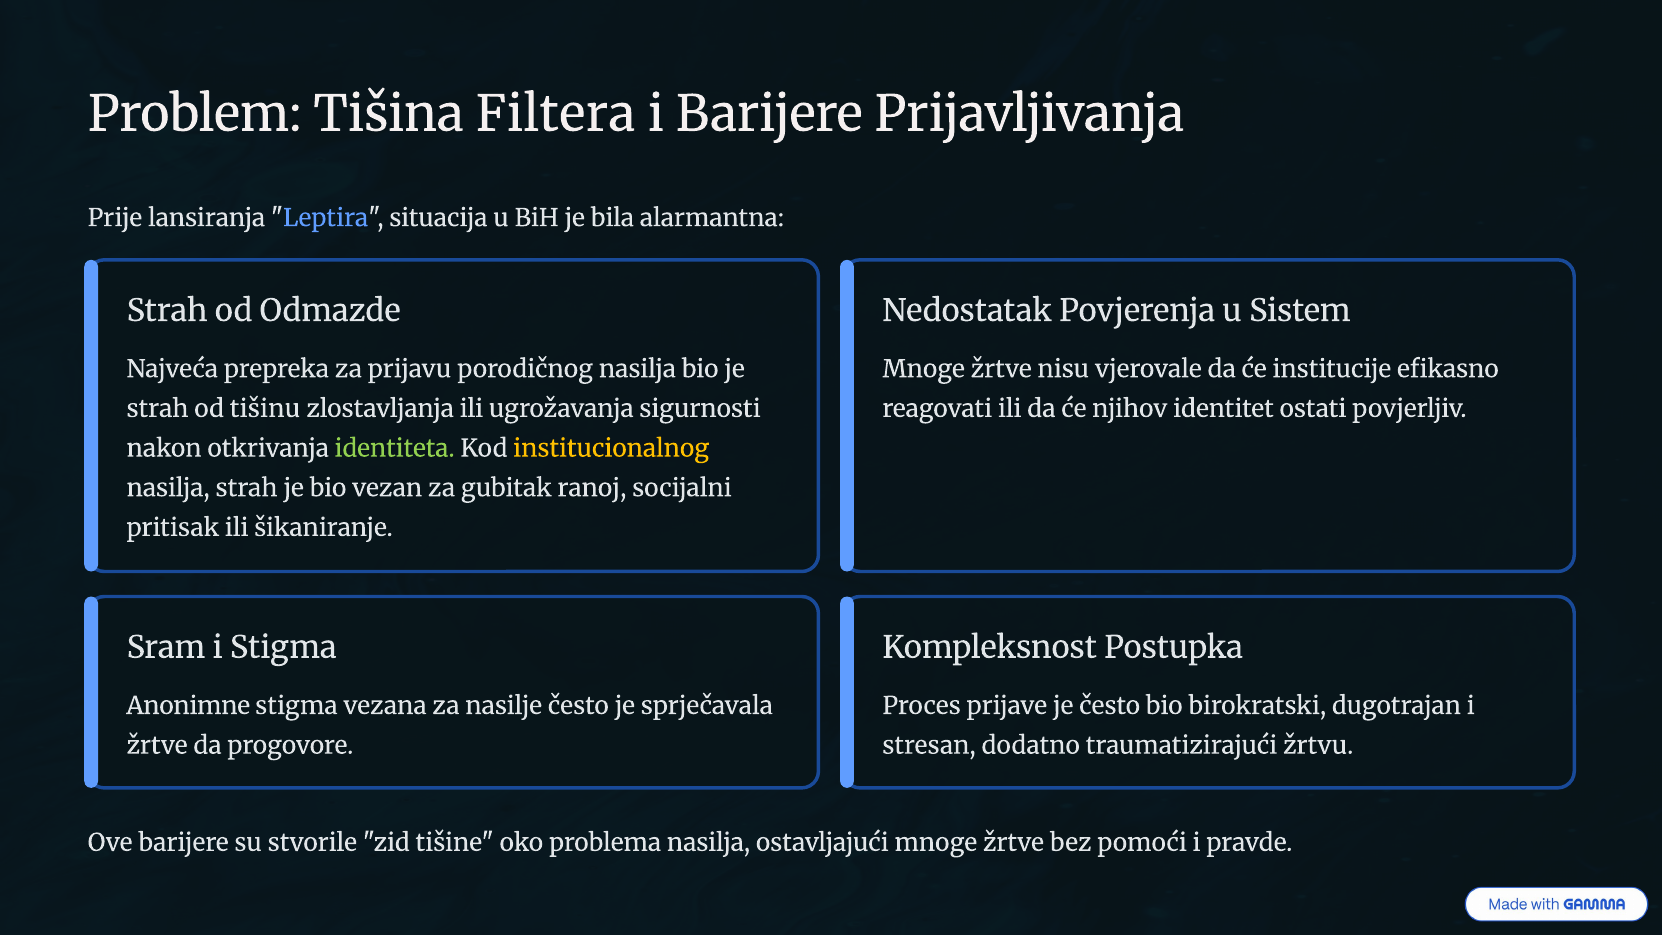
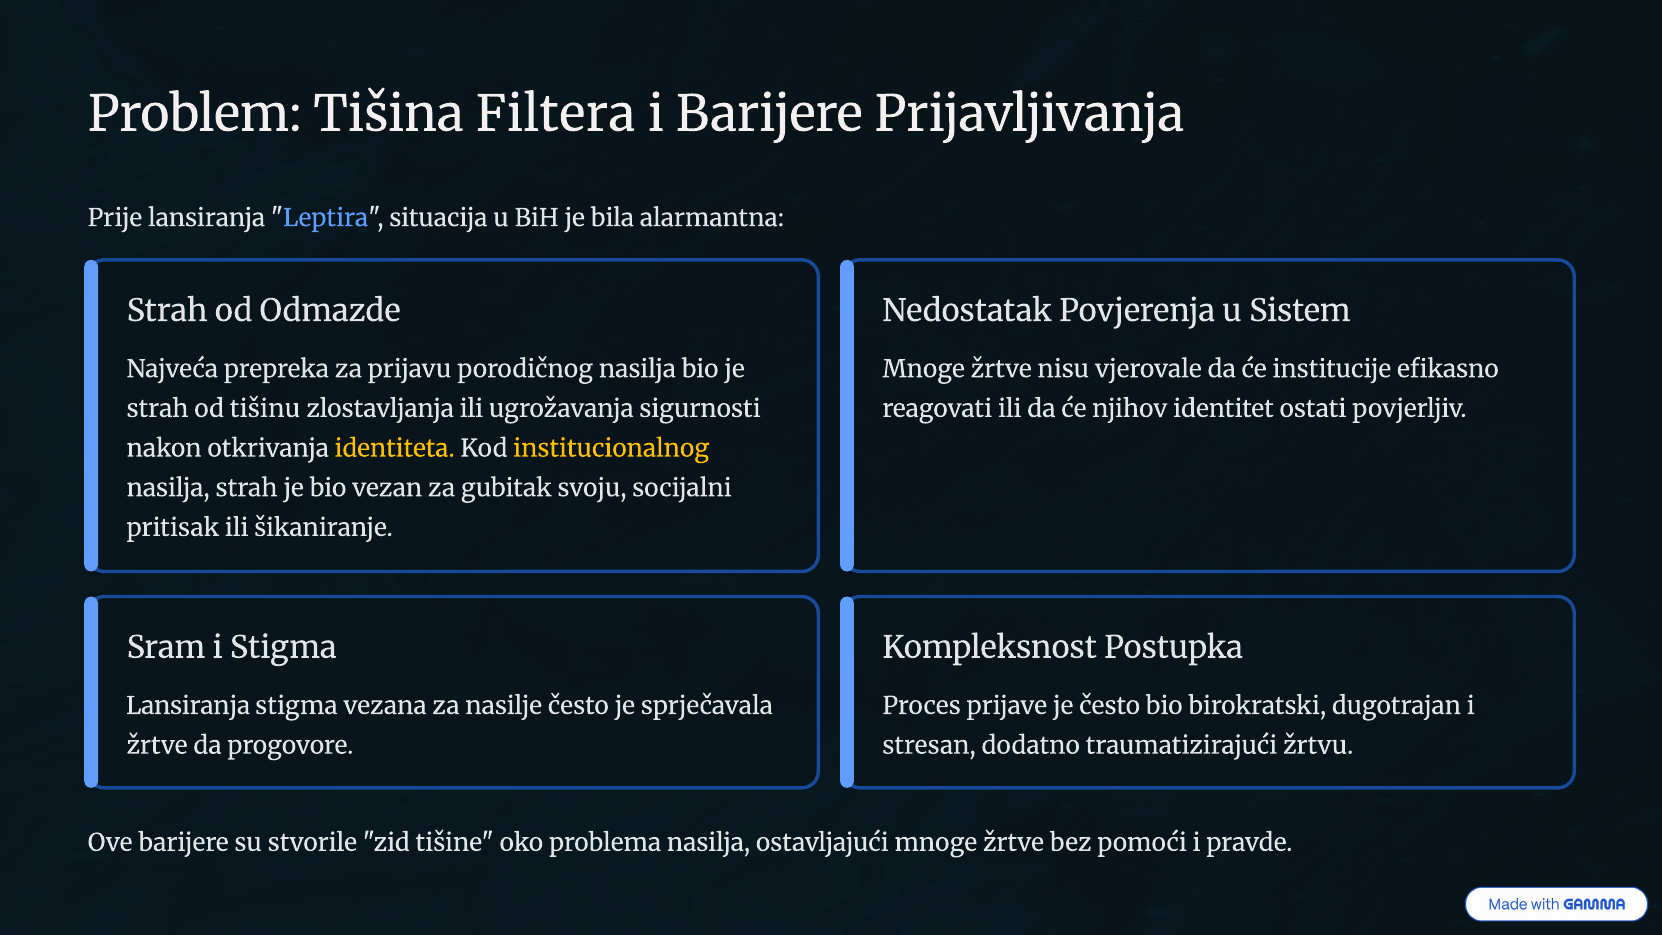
identiteta colour: light green -> yellow (395, 448)
ranoj: ranoj -> svoju (592, 488)
Anonimne: Anonimne -> Lansiranja (188, 706)
